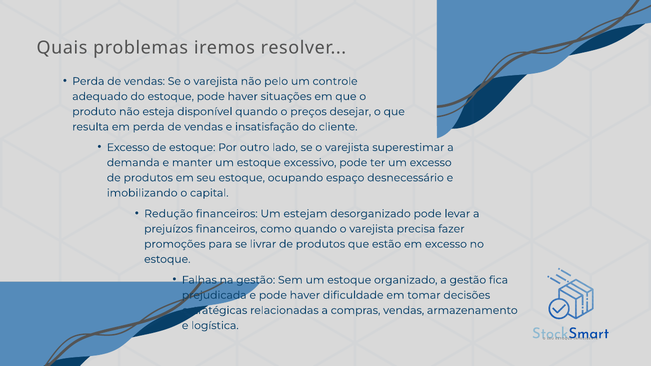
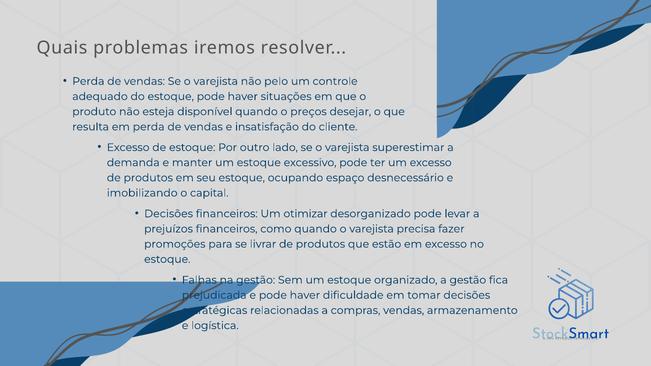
Redução: Redução -> Decisões (169, 214)
estejam: estejam -> otimizar (306, 214)
